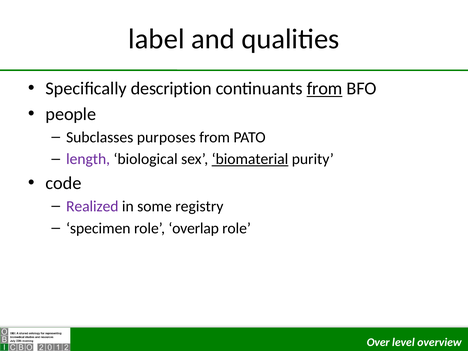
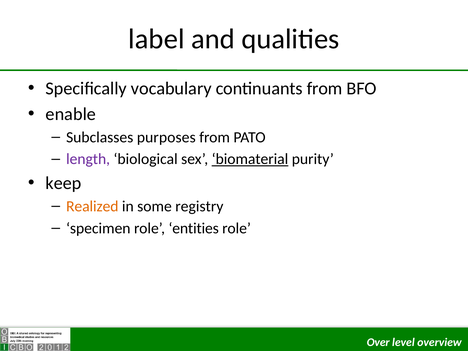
description: description -> vocabulary (171, 89)
from underline: present -> none (325, 89)
people: people -> enable (71, 114)
code: code -> keep (64, 183)
Realized colour: purple -> orange (92, 206)
overlap: overlap -> entities (194, 228)
